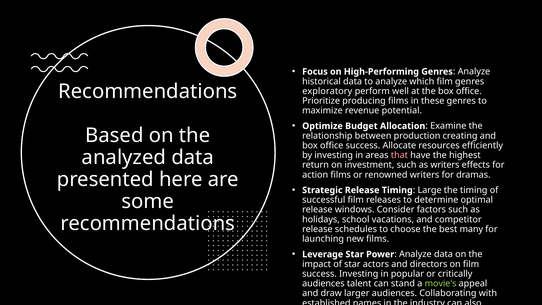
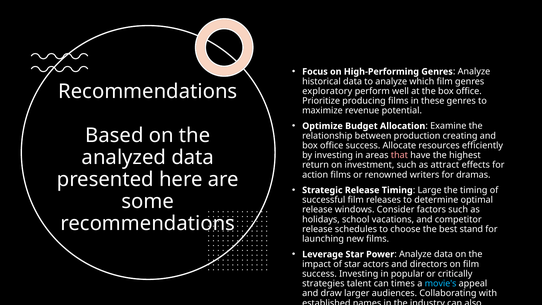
as writers: writers -> attract (445, 165)
many: many -> stand (471, 229)
audiences: audiences -> strategies (323, 283)
stand: stand -> times (403, 283)
movie's colour: light green -> light blue (441, 283)
